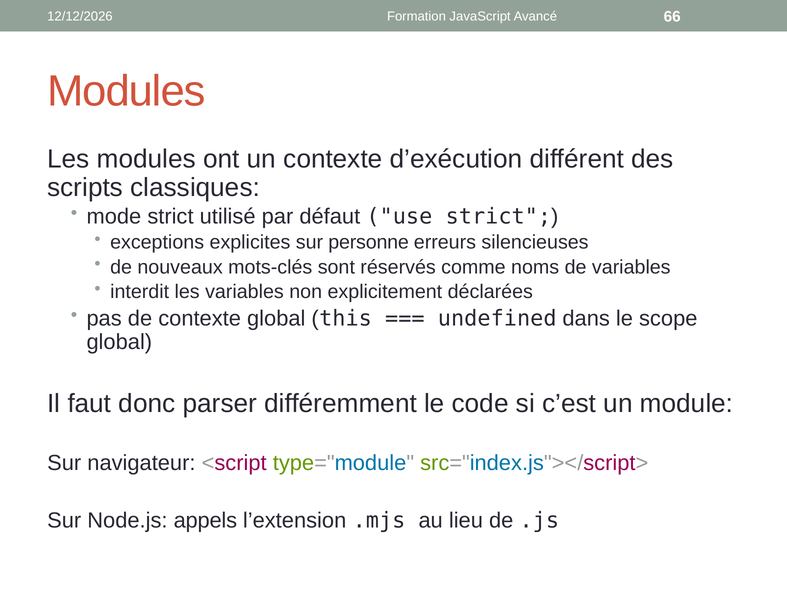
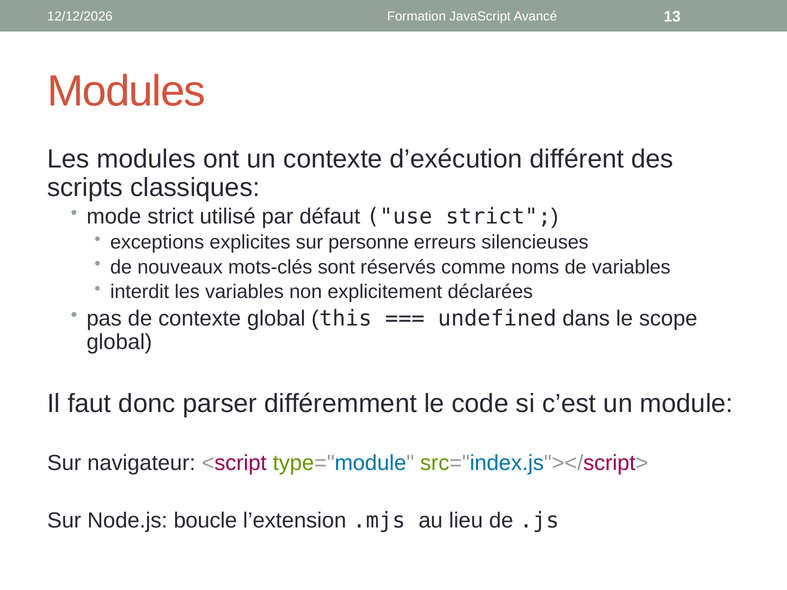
66: 66 -> 13 (672, 17)
appels: appels -> boucle (205, 521)
